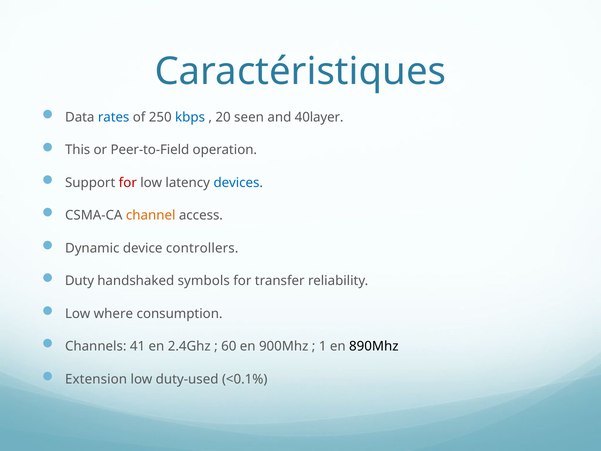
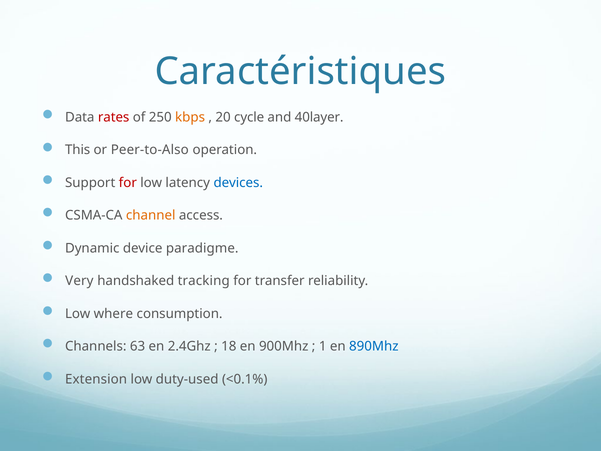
rates colour: blue -> red (114, 117)
kbps colour: blue -> orange (190, 117)
seen: seen -> cycle (249, 117)
Peer-to-Field: Peer-to-Field -> Peer-to-Also (150, 150)
controllers: controllers -> paradigme (202, 248)
Duty: Duty -> Very (79, 281)
symbols: symbols -> tracking (204, 281)
41: 41 -> 63 (138, 346)
60: 60 -> 18 (229, 346)
890Mhz colour: black -> blue (374, 346)
